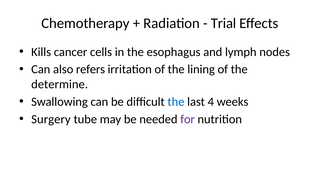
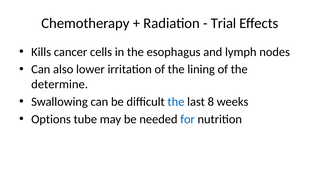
refers: refers -> lower (90, 69)
4: 4 -> 8 (211, 102)
Surgery: Surgery -> Options (51, 119)
for colour: purple -> blue (188, 119)
